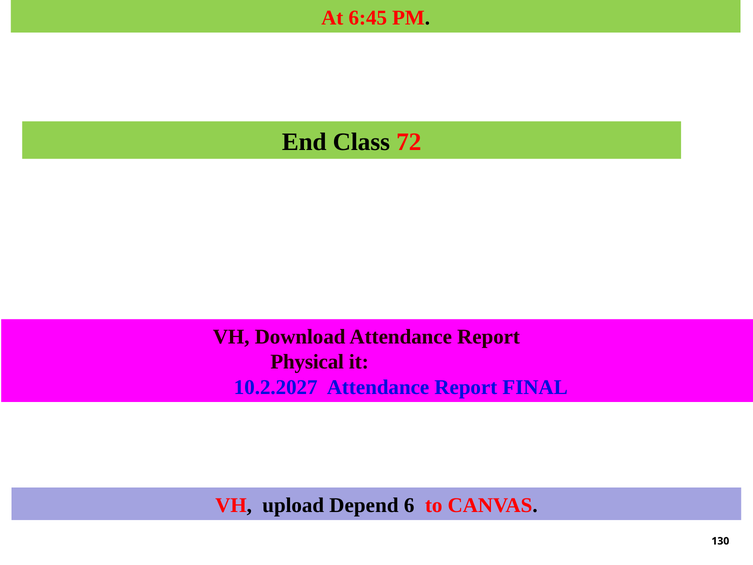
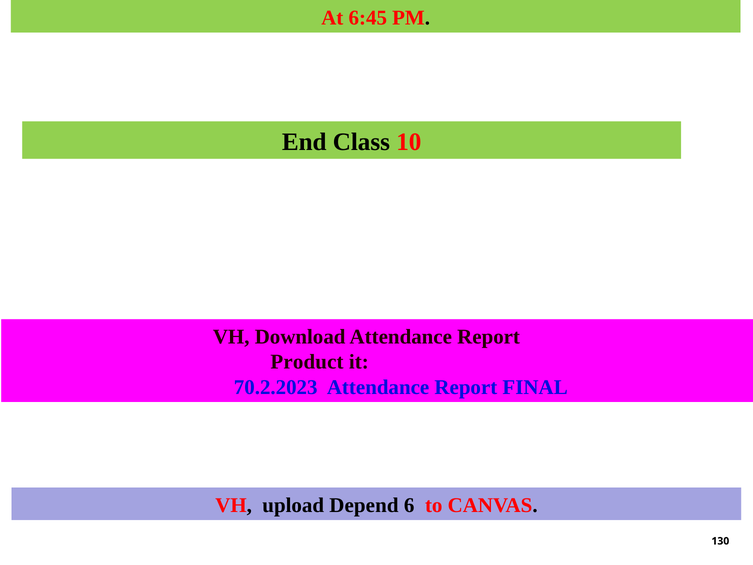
72: 72 -> 10 (409, 142)
Physical: Physical -> Product (307, 362)
10.2.2027: 10.2.2027 -> 70.2.2023 (276, 387)
